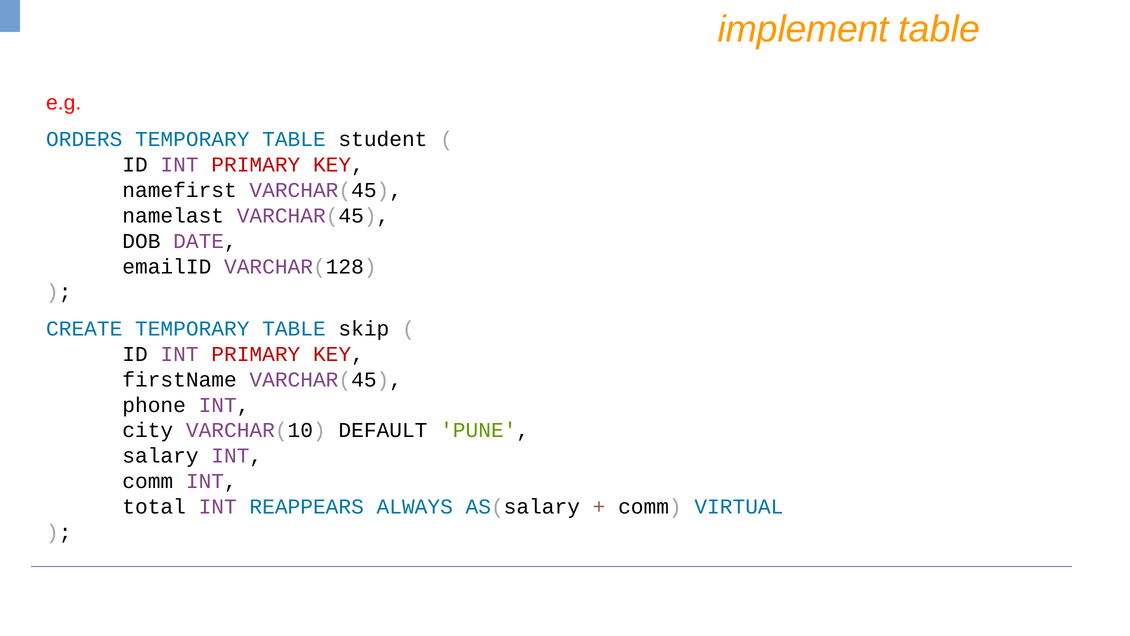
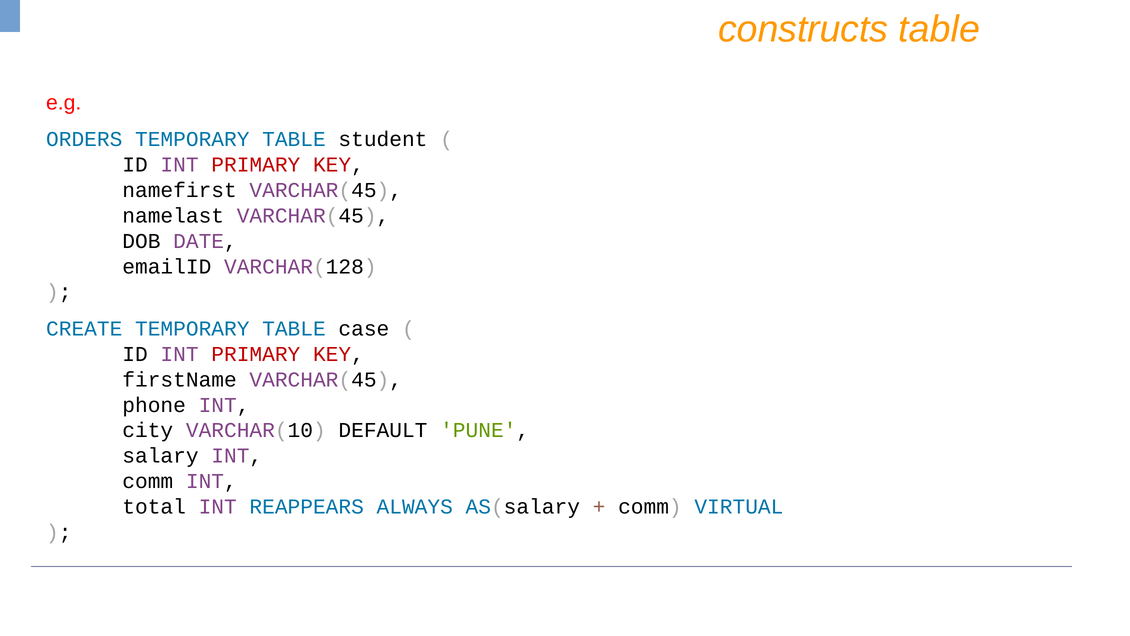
implement: implement -> constructs (803, 29)
skip: skip -> case (364, 329)
